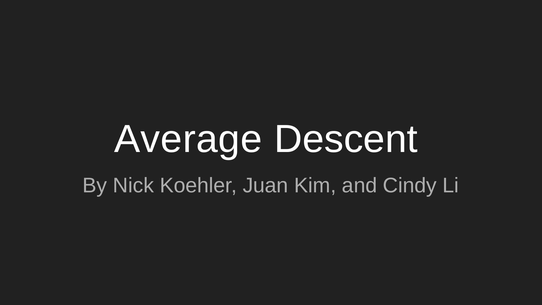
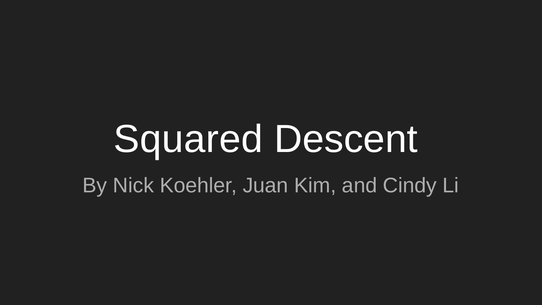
Average: Average -> Squared (188, 139)
